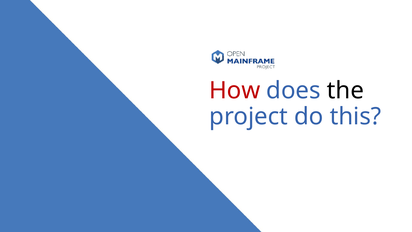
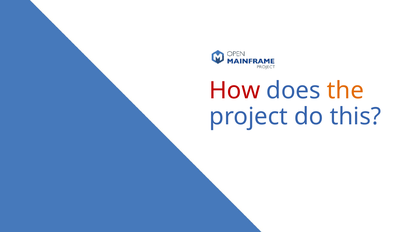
the colour: black -> orange (345, 91)
